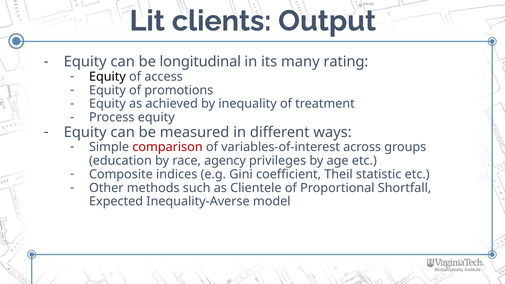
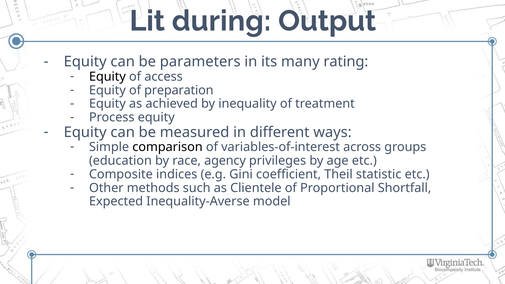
clients: clients -> during (221, 21)
longitudinal: longitudinal -> parameters (200, 62)
promotions: promotions -> preparation (179, 90)
comparison colour: red -> black (168, 147)
